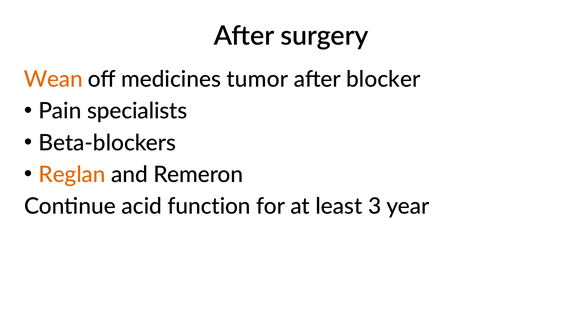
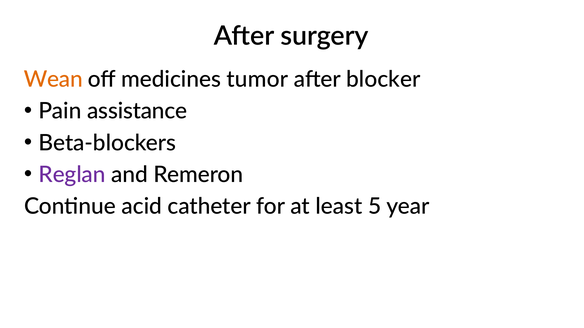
specialists: specialists -> assistance (137, 111)
Reglan colour: orange -> purple (72, 175)
function: function -> catheter (209, 207)
3: 3 -> 5 (375, 207)
